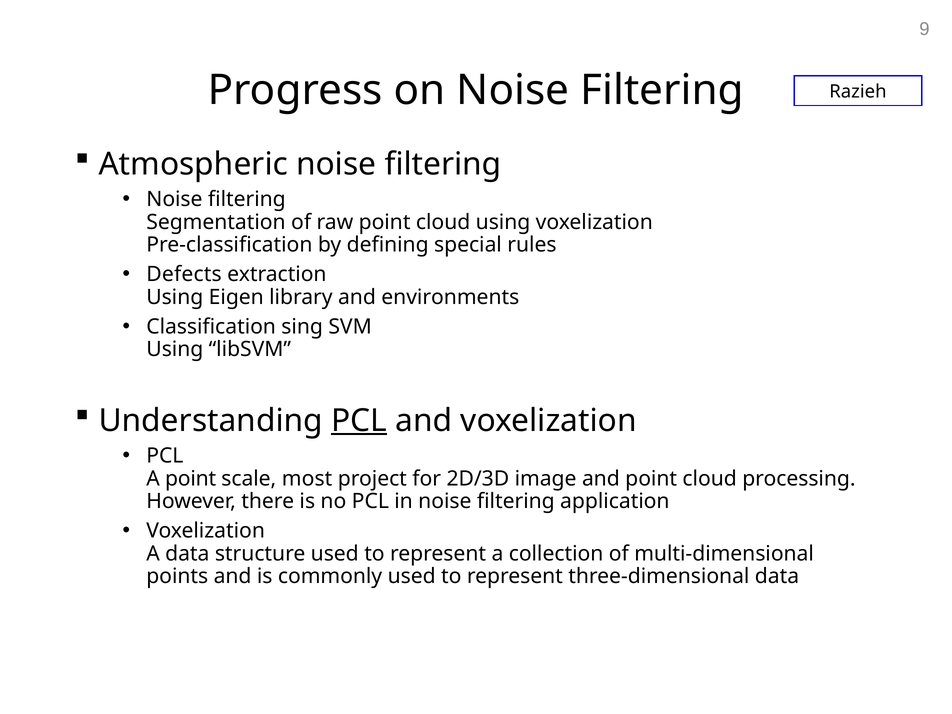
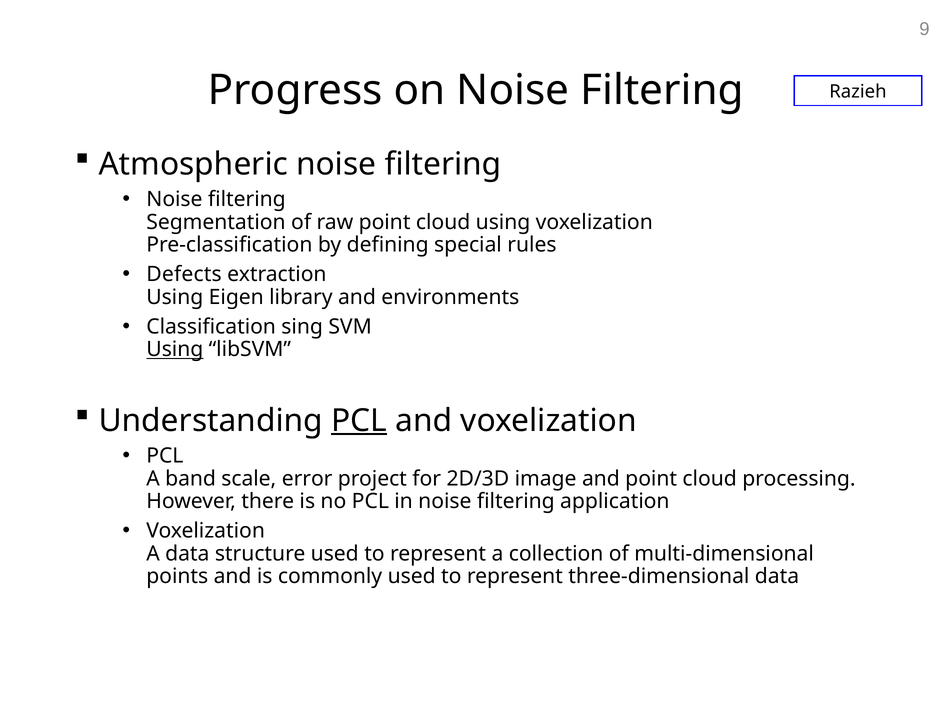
Using underline: none -> present (175, 349)
A point: point -> band (191, 479)
most: most -> error (307, 479)
